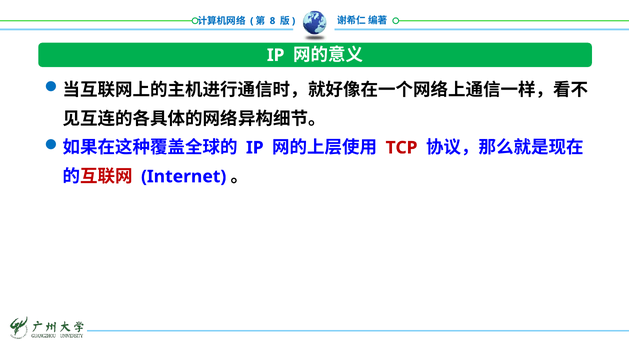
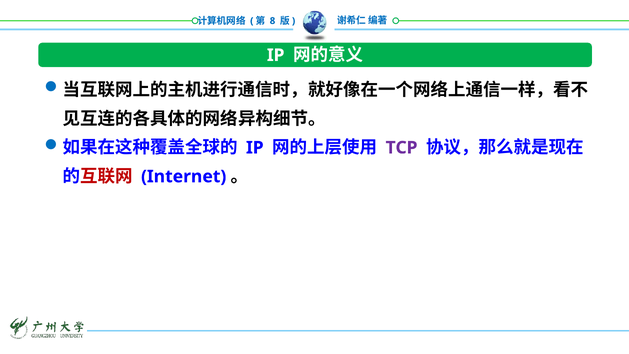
TCP colour: red -> purple (402, 148)
